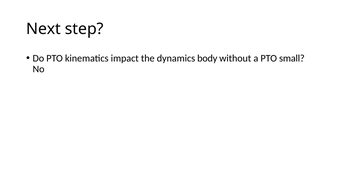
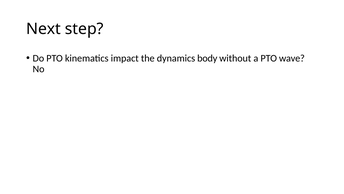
small: small -> wave (292, 58)
